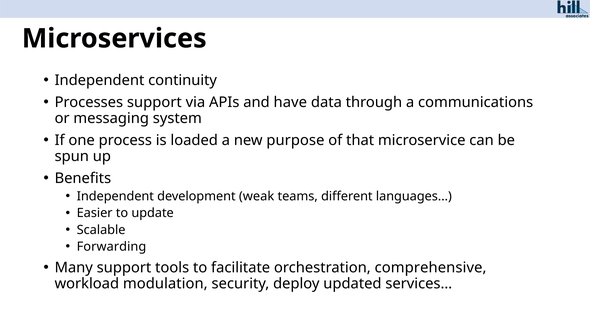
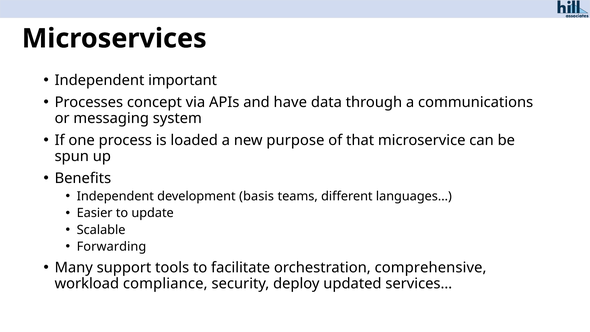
continuity: continuity -> important (183, 80)
Processes support: support -> concept (154, 102)
weak: weak -> basis (257, 196)
modulation: modulation -> compliance (165, 283)
